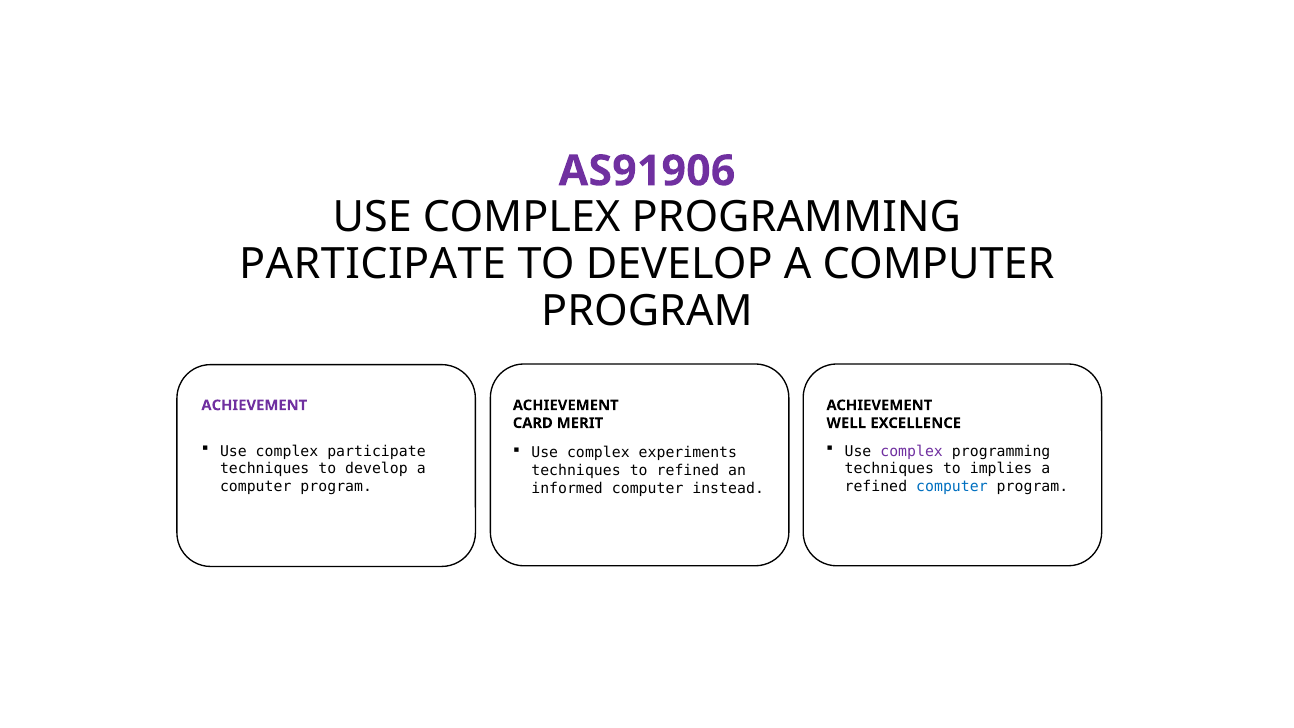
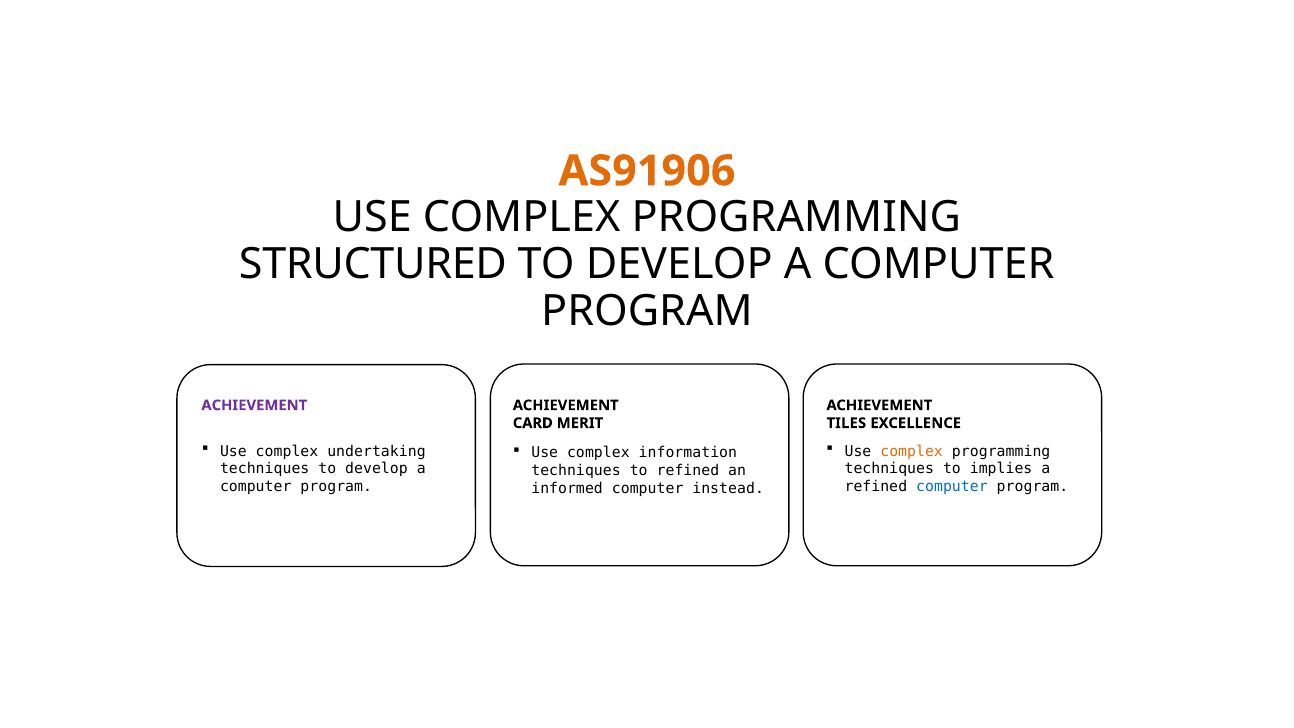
AS91906 colour: purple -> orange (647, 171)
PARTICIPATE: PARTICIPATE -> STRUCTURED (373, 264)
WELL: WELL -> TILES (846, 423)
complex participate: participate -> undertaking (377, 451)
complex colour: purple -> orange (912, 451)
experiments: experiments -> information (688, 453)
